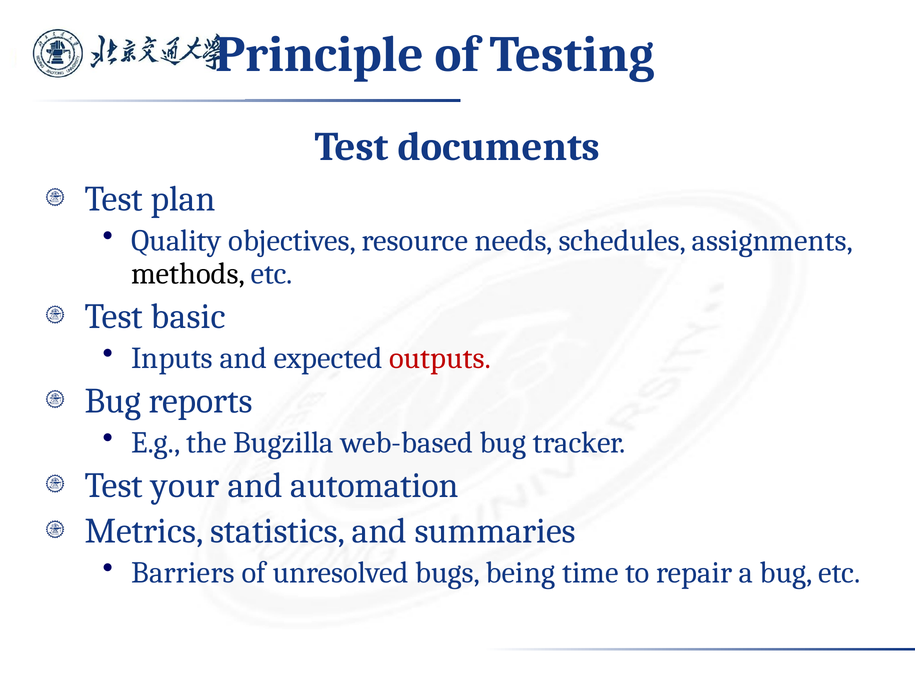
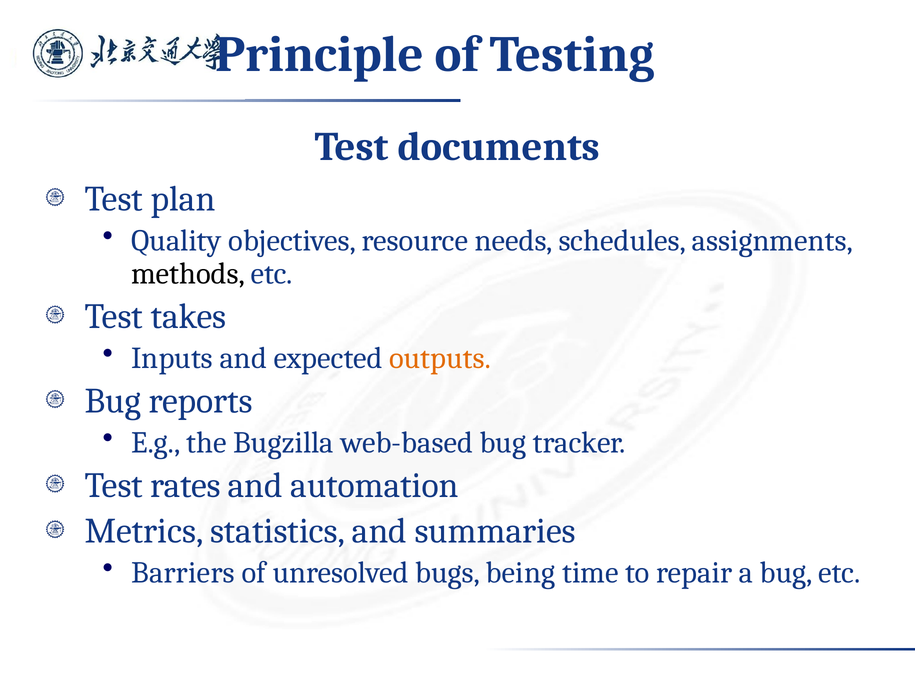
basic: basic -> takes (189, 316)
outputs colour: red -> orange (440, 358)
your: your -> rates (185, 486)
